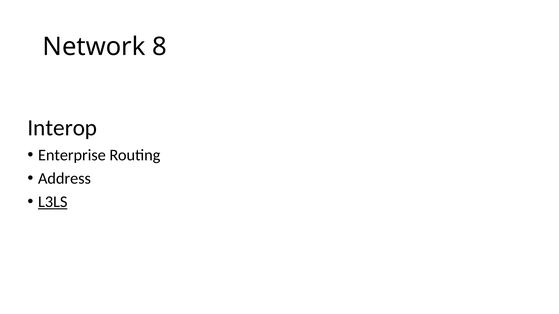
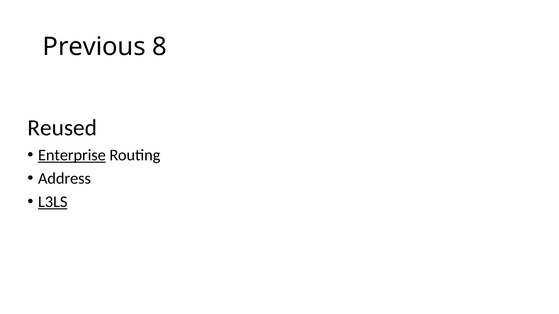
Network: Network -> Previous (94, 47)
Interop: Interop -> Reused (62, 128)
Enterprise underline: none -> present (72, 155)
